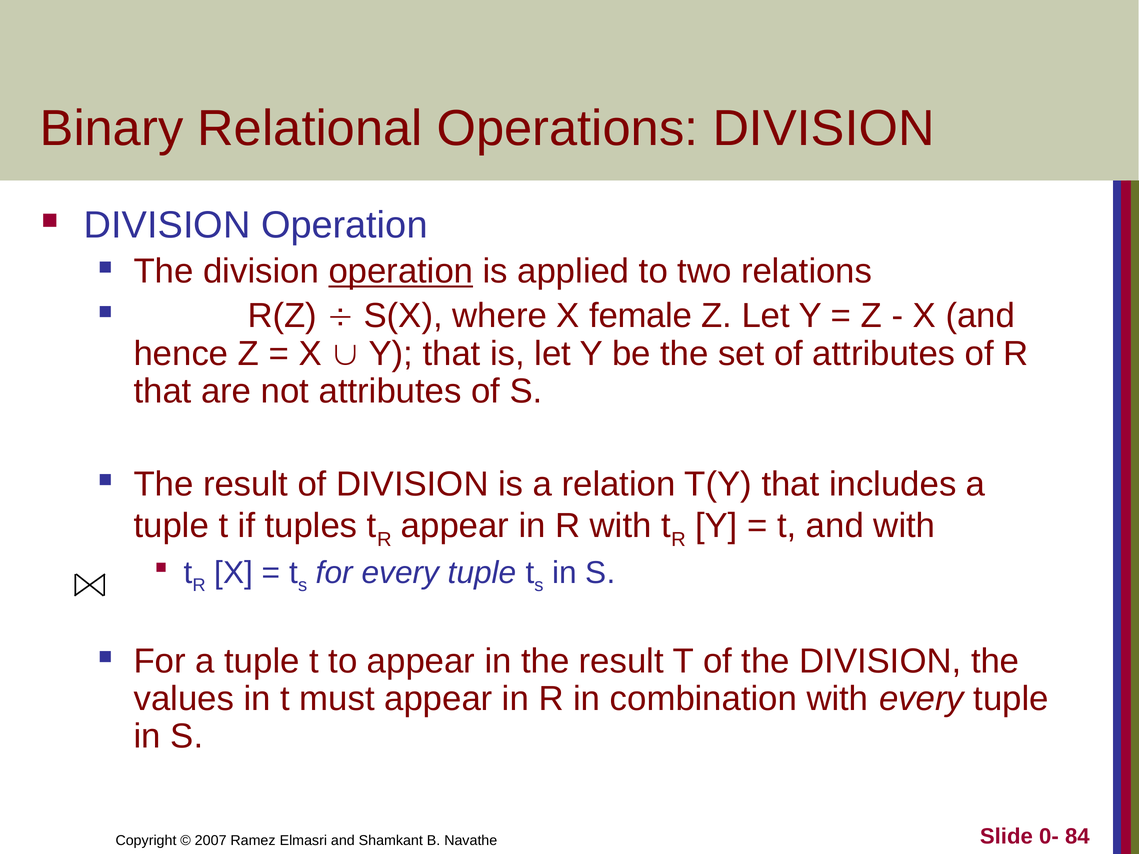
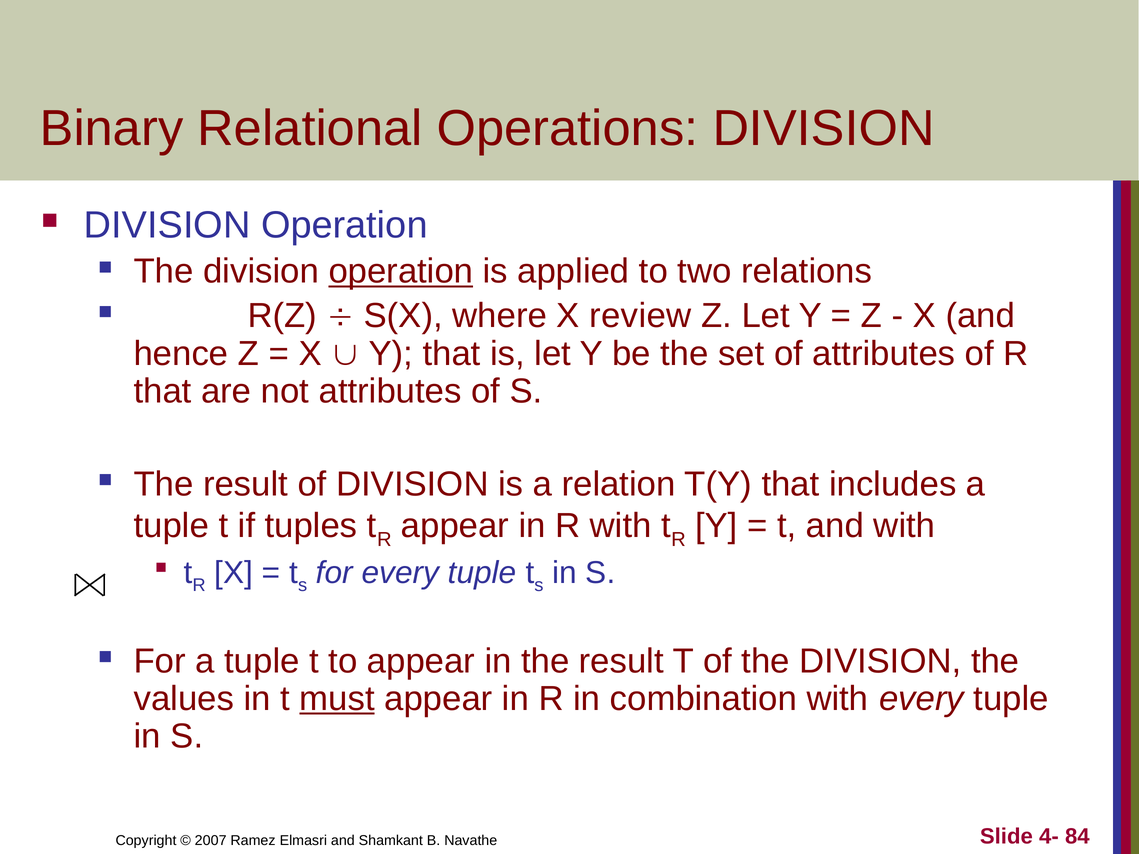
female: female -> review (640, 316)
must underline: none -> present (337, 699)
0-: 0- -> 4- (1049, 837)
